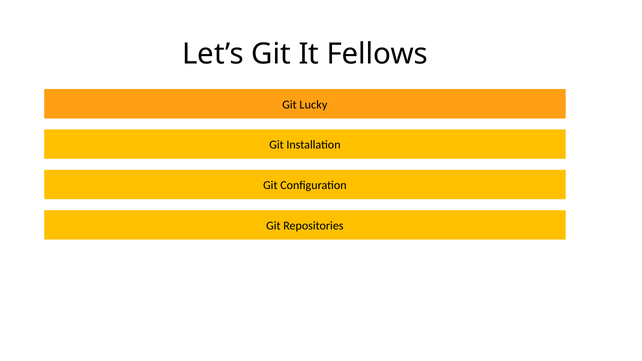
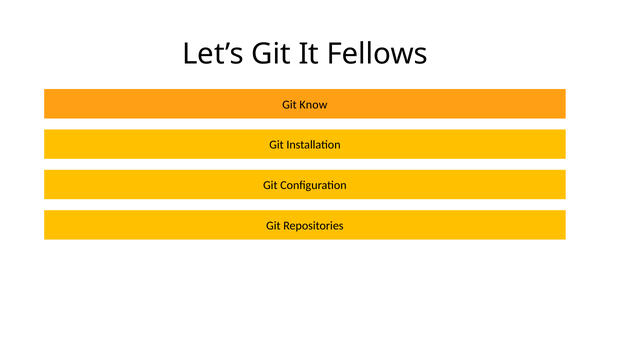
Lucky: Lucky -> Know (313, 105)
